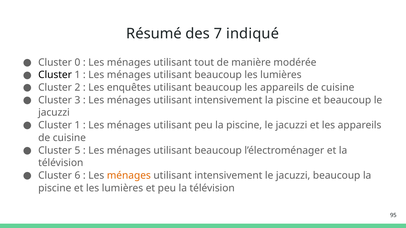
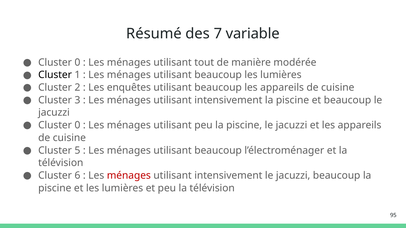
indiqué: indiqué -> variable (253, 34)
1: 1 -> 0 (77, 125)
ménages colour: orange -> red (129, 176)
